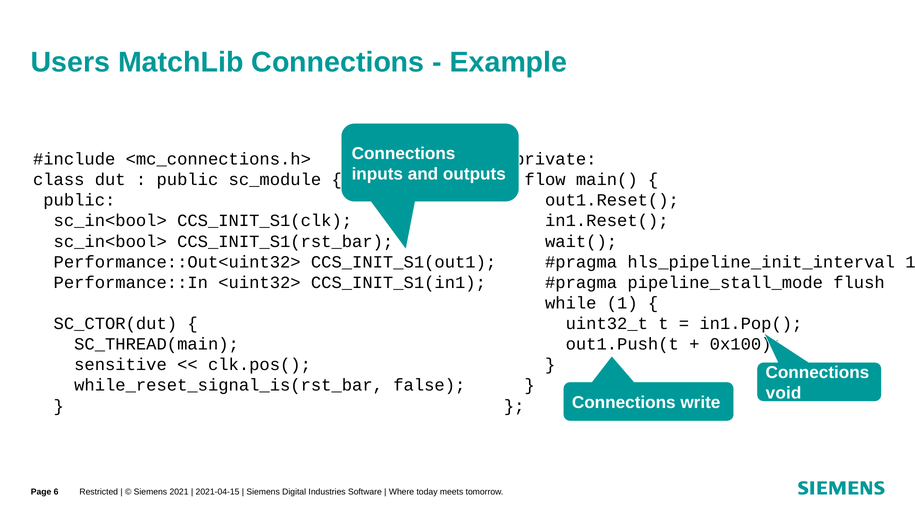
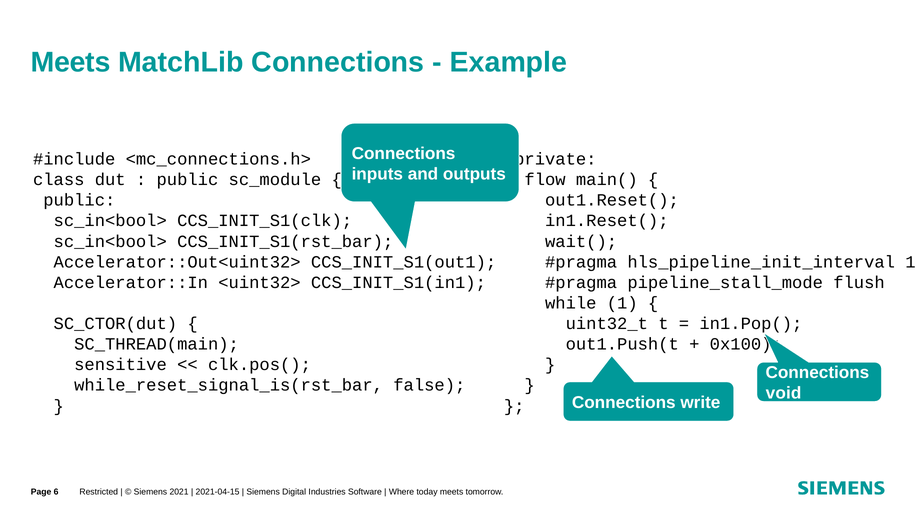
Users: Users -> Meets (71, 62)
Performance::Out<uint32>: Performance::Out<uint32> -> Accelerator::Out<uint32> (177, 262)
Performance::In: Performance::In -> Accelerator::In (131, 283)
